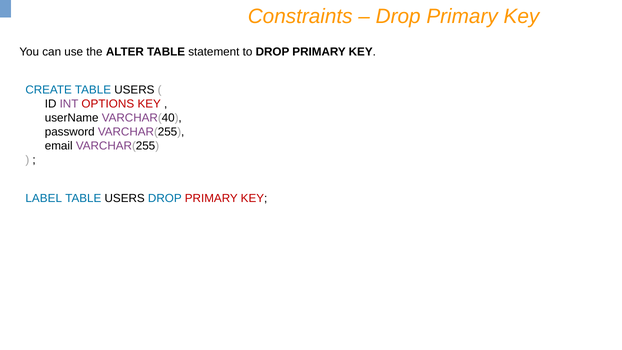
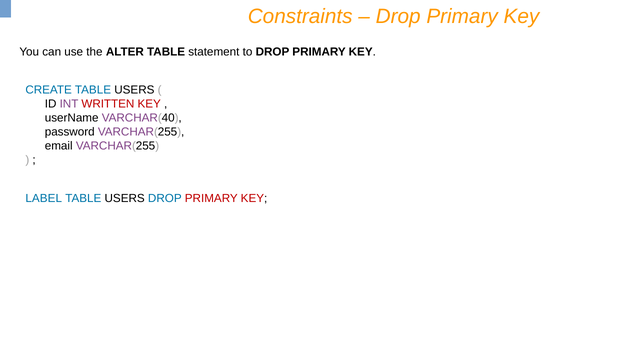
OPTIONS: OPTIONS -> WRITTEN (108, 104)
